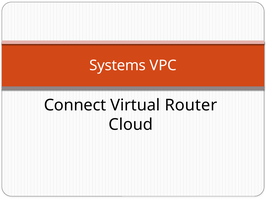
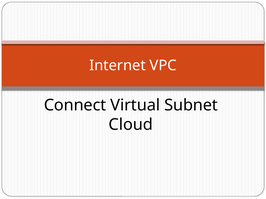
Systems: Systems -> Internet (118, 66)
Router: Router -> Subnet (191, 105)
